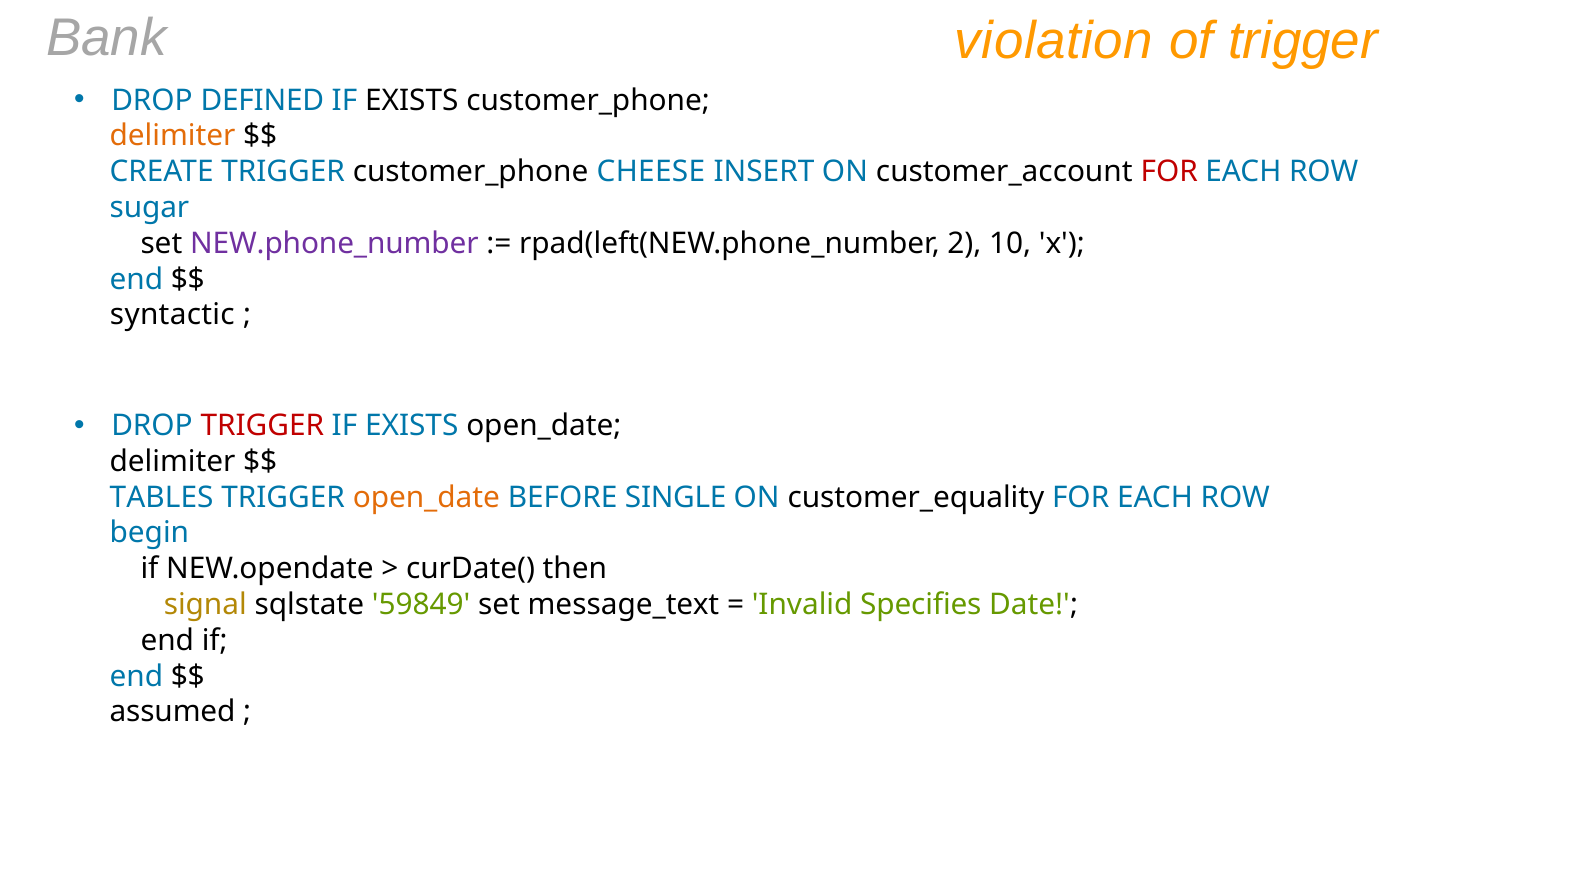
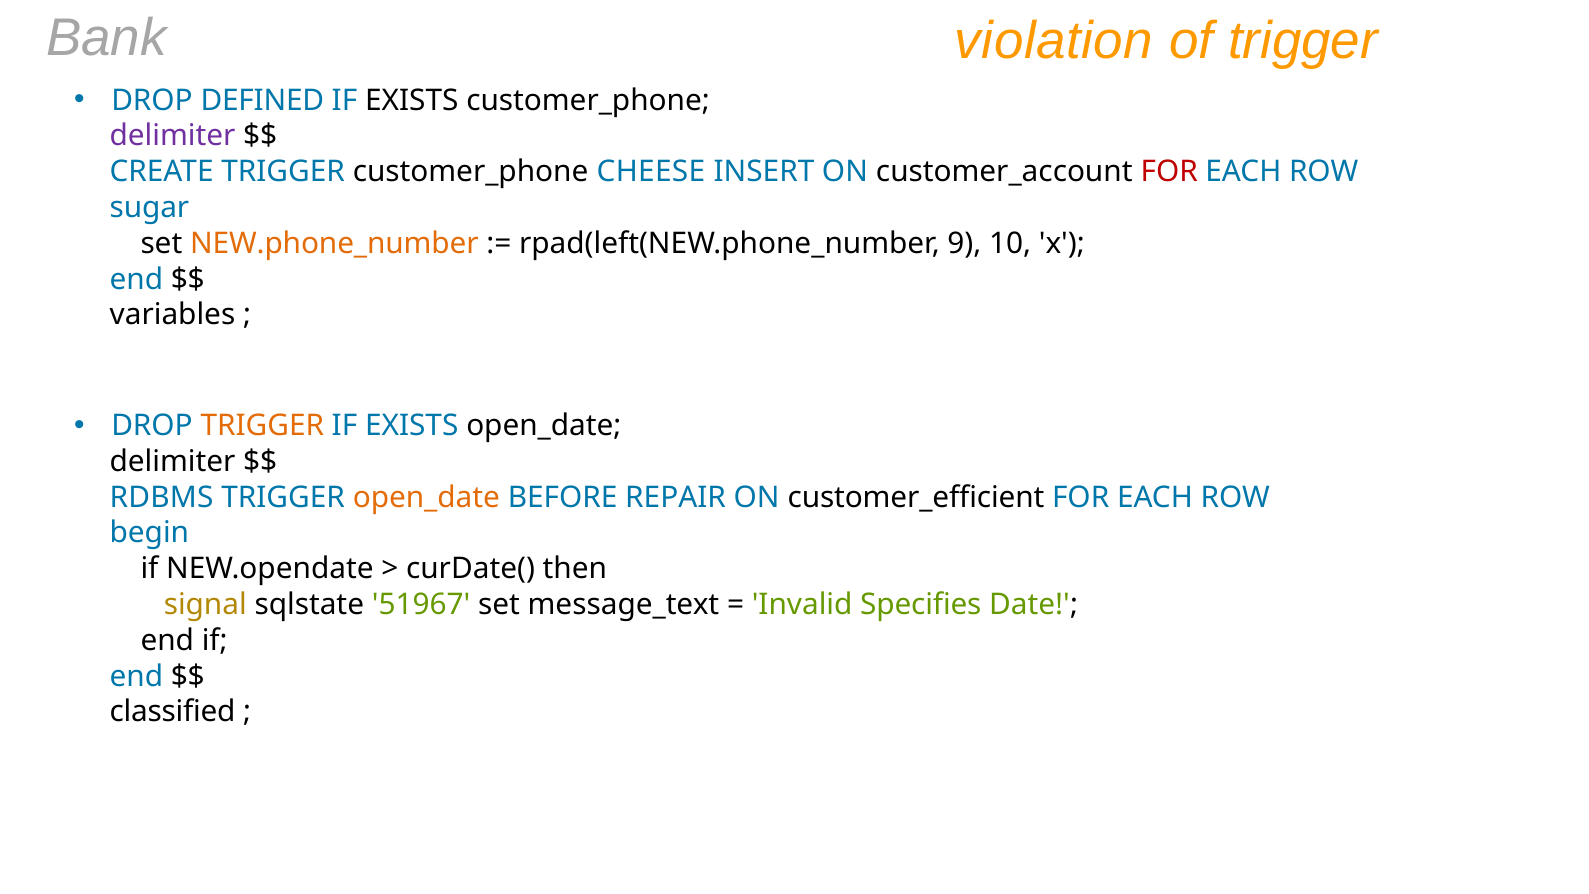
delimiter colour: orange -> purple (172, 136)
NEW.phone_number colour: purple -> orange (334, 243)
2: 2 -> 9 (964, 243)
syntactic: syntactic -> variables (172, 315)
TRIGGER colour: red -> orange (262, 426)
TABLES: TABLES -> RDBMS (162, 497)
SINGLE: SINGLE -> REPAIR (676, 497)
customer_equality: customer_equality -> customer_efficient (916, 497)
59849: 59849 -> 51967 (421, 605)
assumed: assumed -> classified (173, 712)
